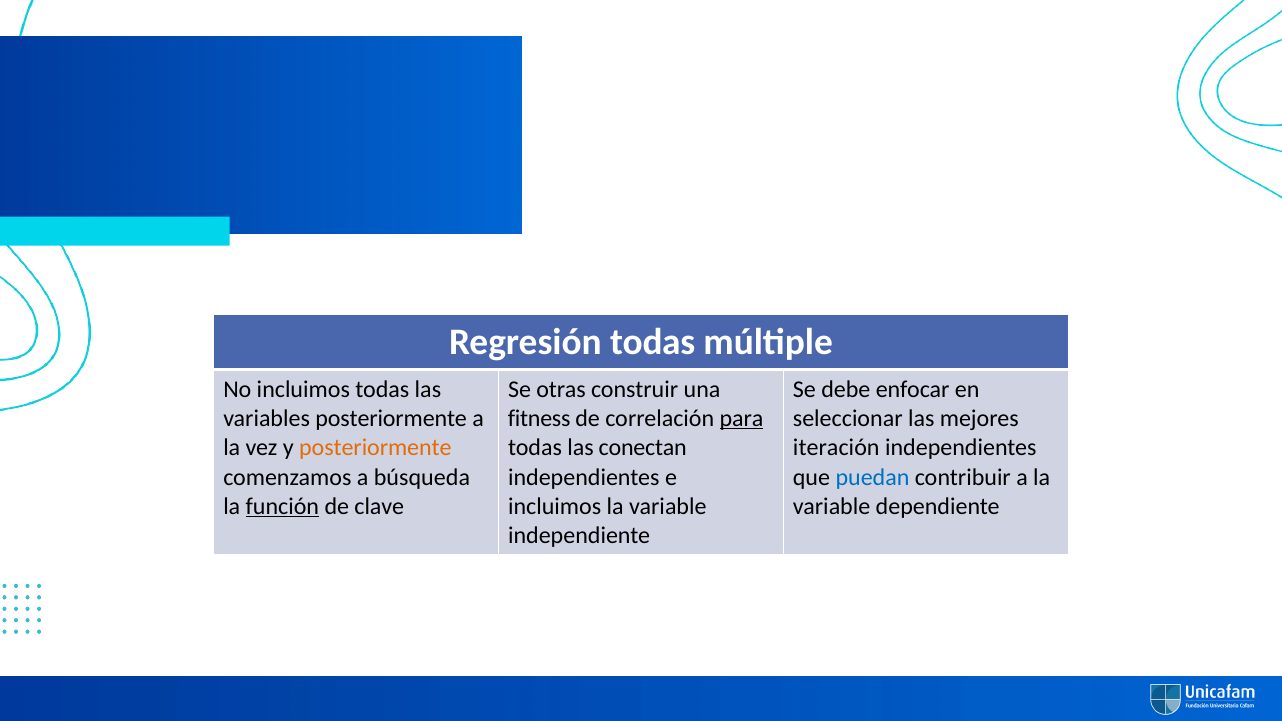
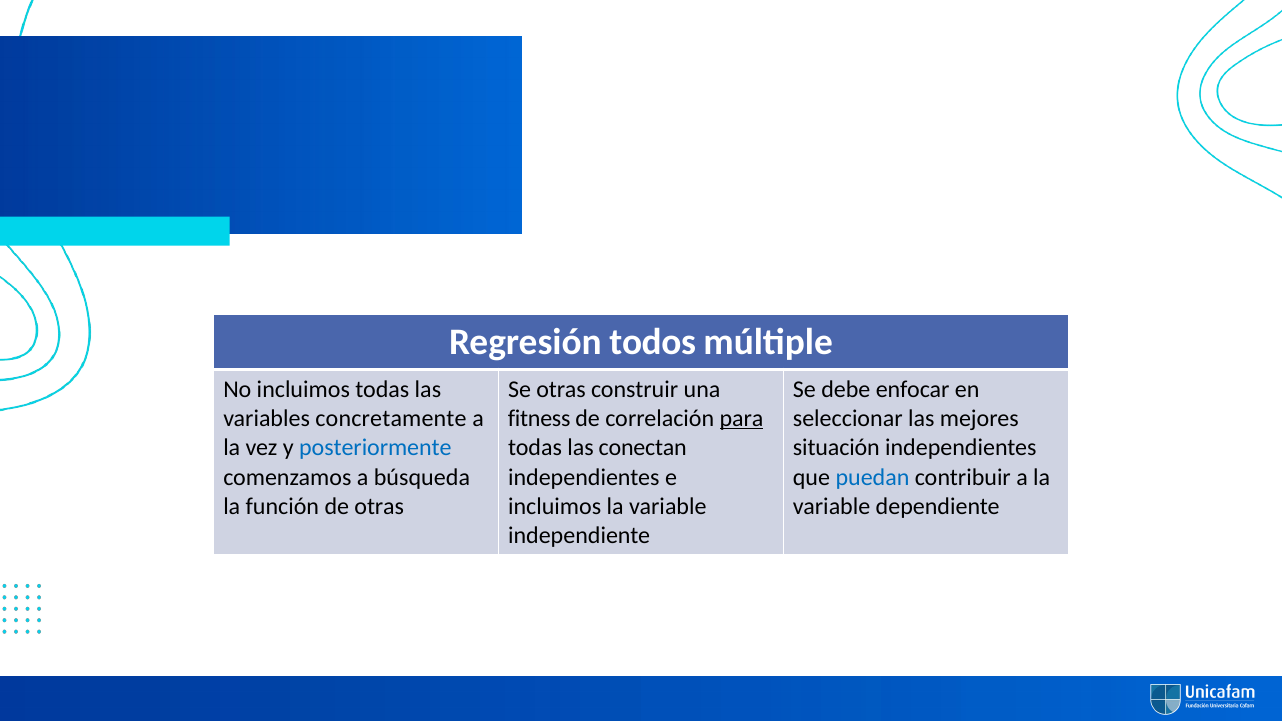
Regresión todas: todas -> todos (653, 342)
variables posteriormente: posteriormente -> concretamente (391, 418)
posteriormente colour: orange -> blue (375, 448)
iteración: iteración -> situación (836, 448)
función underline: present -> none (282, 507)
de clave: clave -> otras (379, 507)
